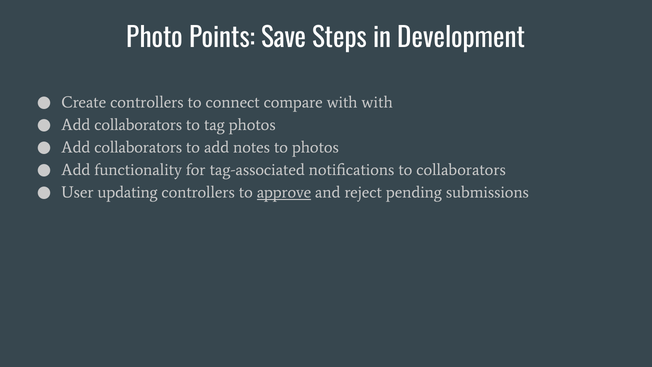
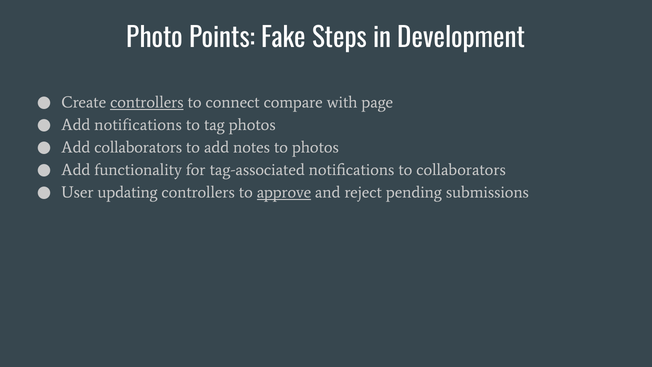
Save: Save -> Fake (284, 38)
controllers underline: none -> present (147, 103)
with with: with -> page (377, 103)
collaborators: collaborators -> notifications (138, 125)
